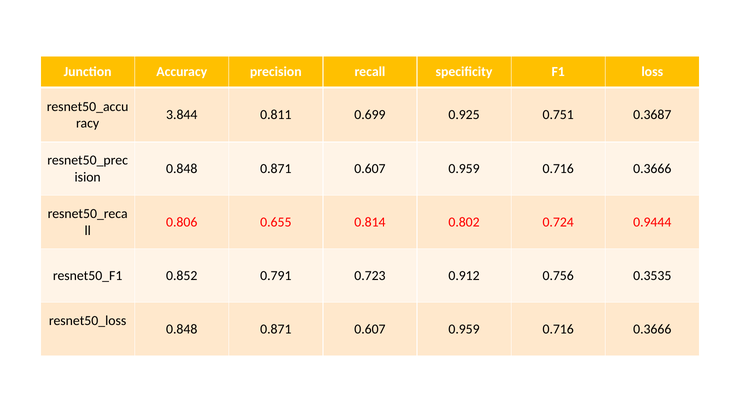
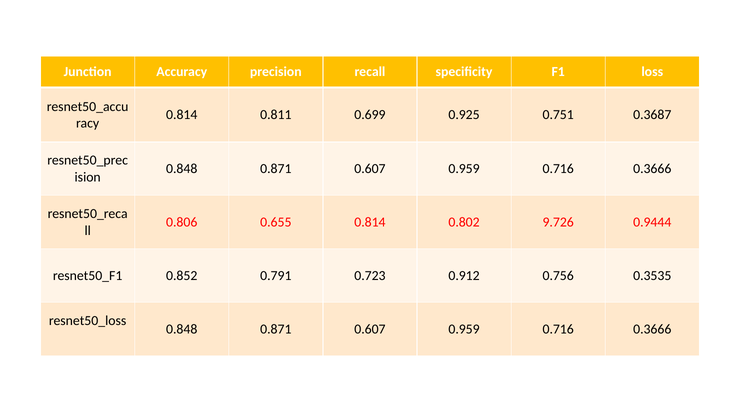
3.844: 3.844 -> 0.814 (182, 115)
0.724: 0.724 -> 9.726 (558, 222)
